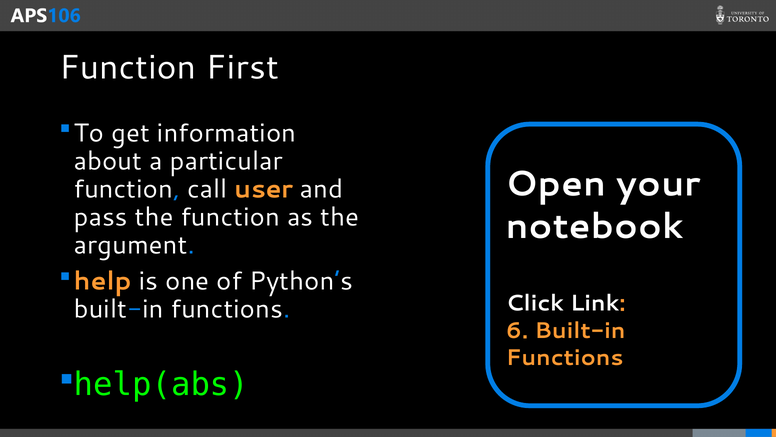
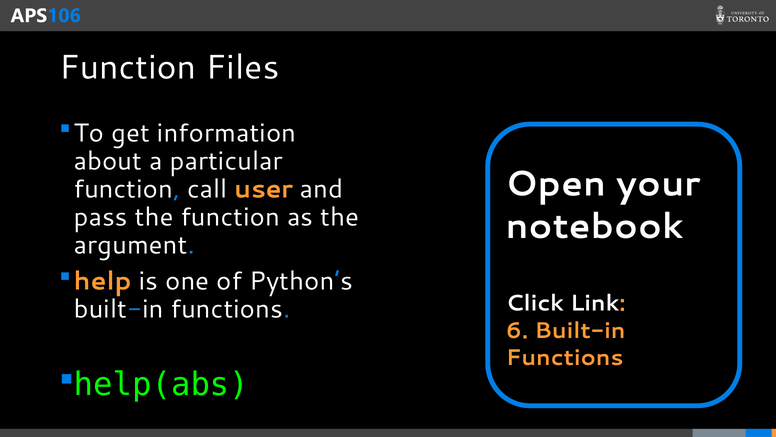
First: First -> Files (243, 67)
